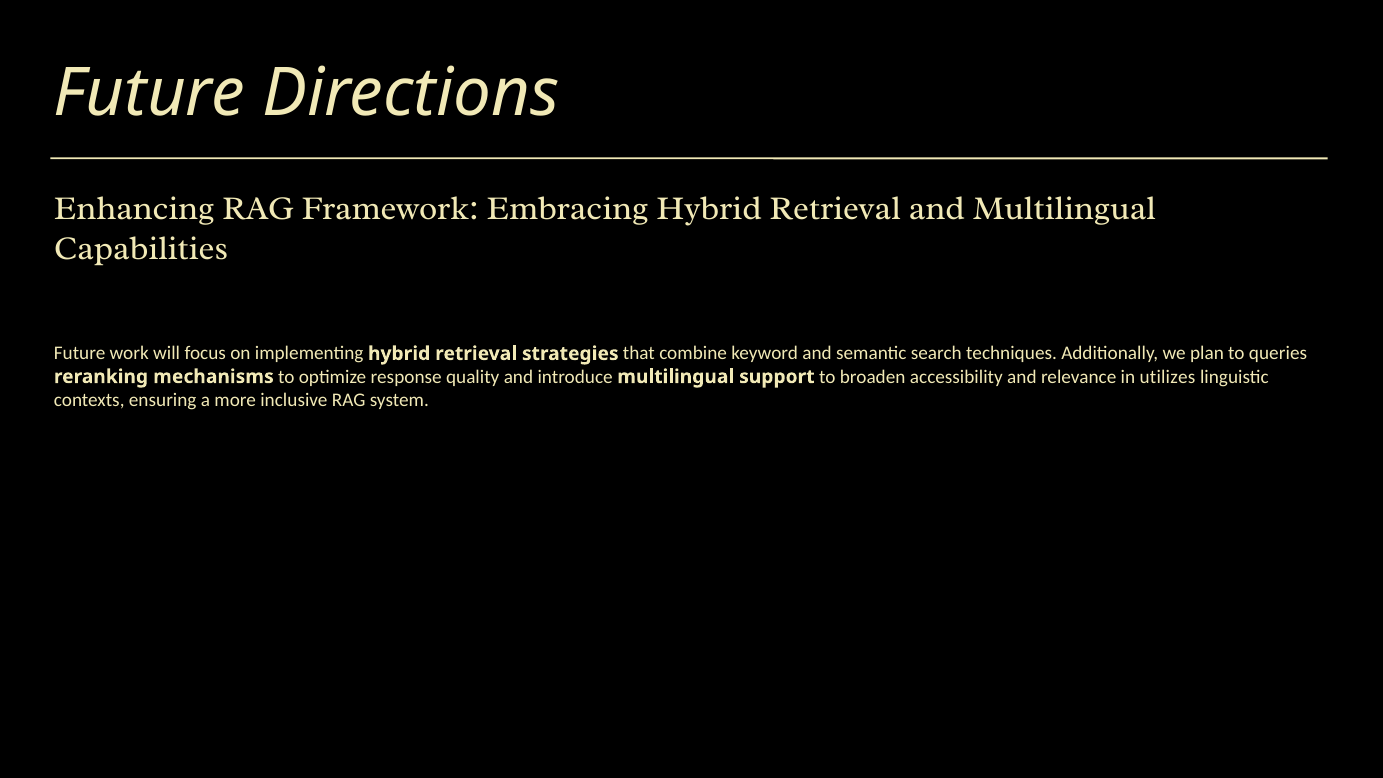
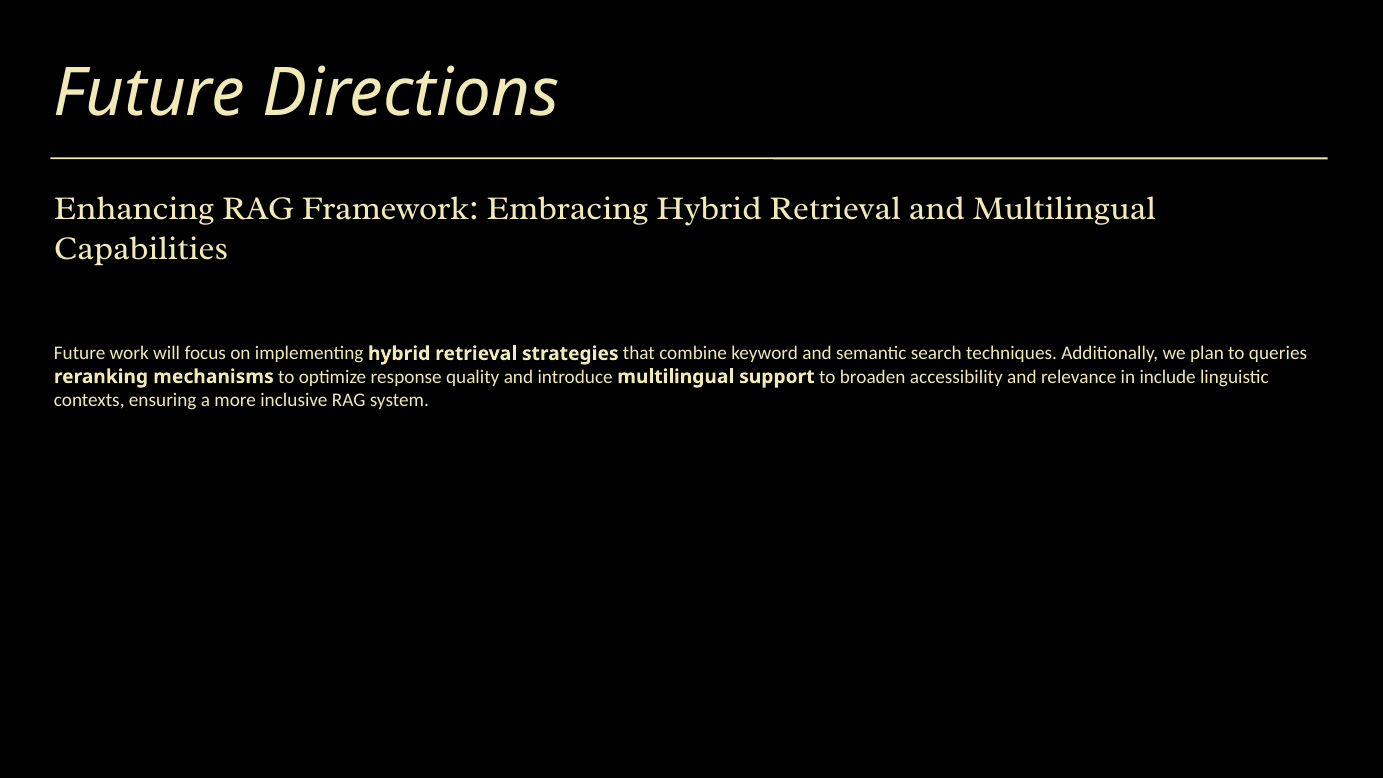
utilizes: utilizes -> include (1168, 377)
